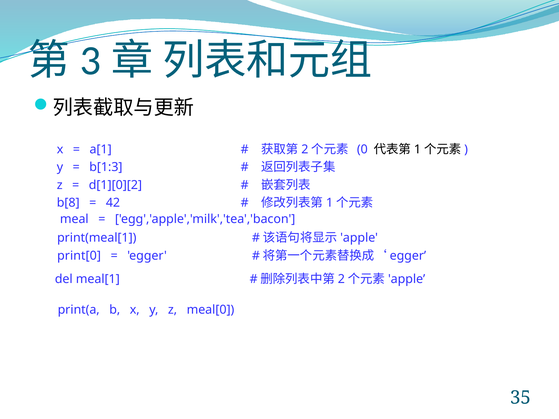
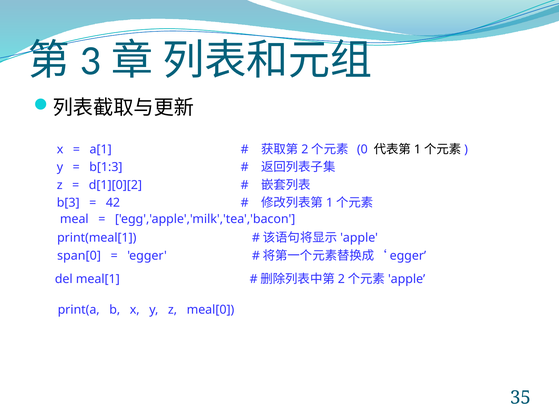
b[8: b[8 -> b[3 (68, 203)
print[0: print[0 -> span[0 (79, 256)
